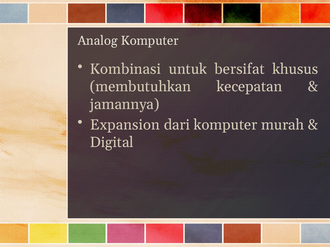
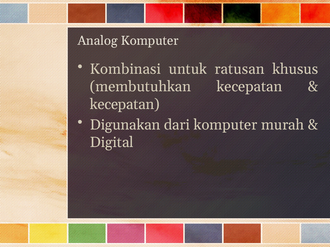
bersifat: bersifat -> ratusan (240, 69)
jamannya: jamannya -> kecepatan (125, 104)
Expansion: Expansion -> Digunakan (125, 125)
